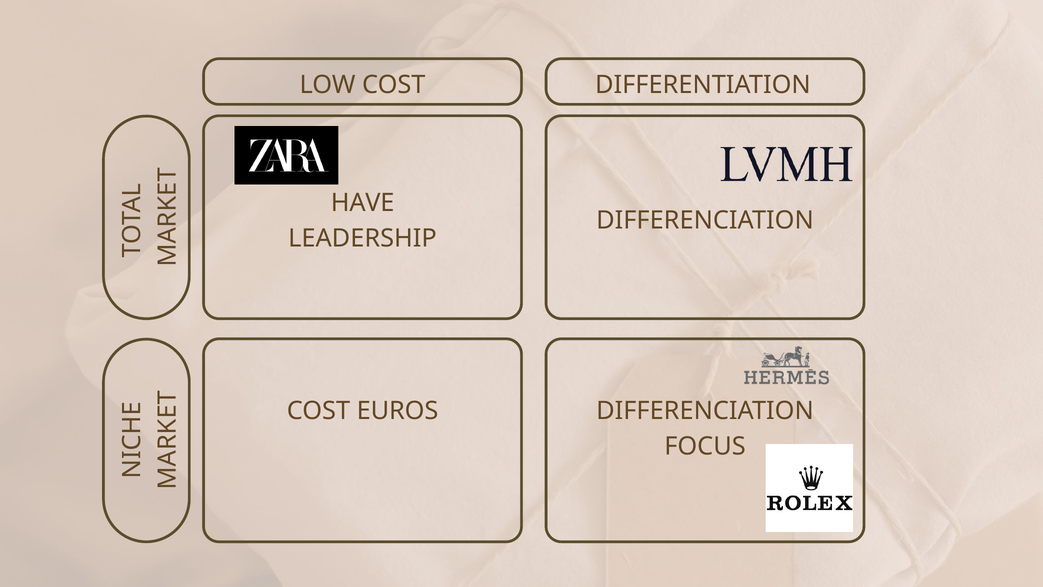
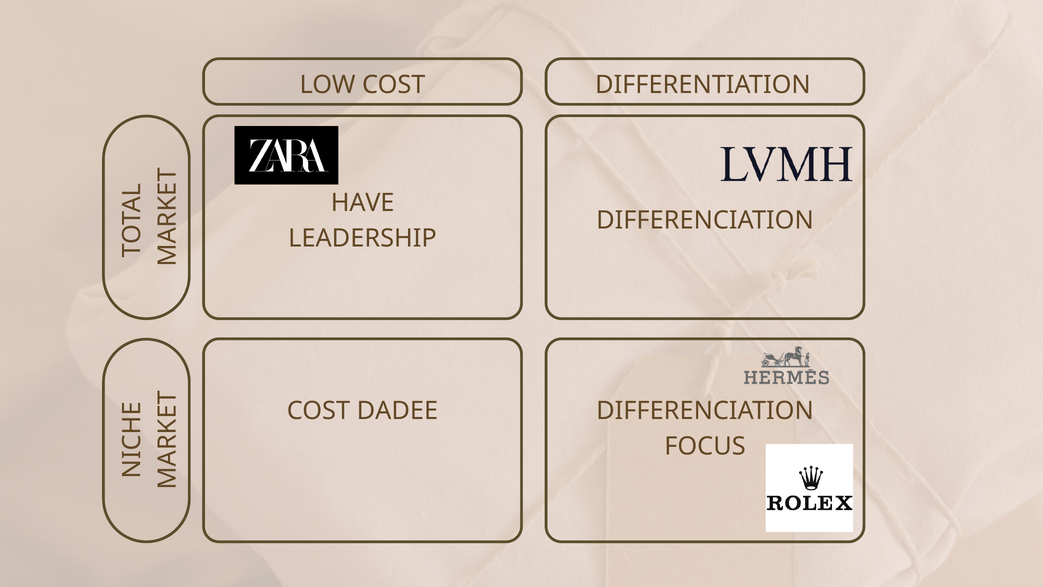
EUROS: EUROS -> DADEE (397, 410)
